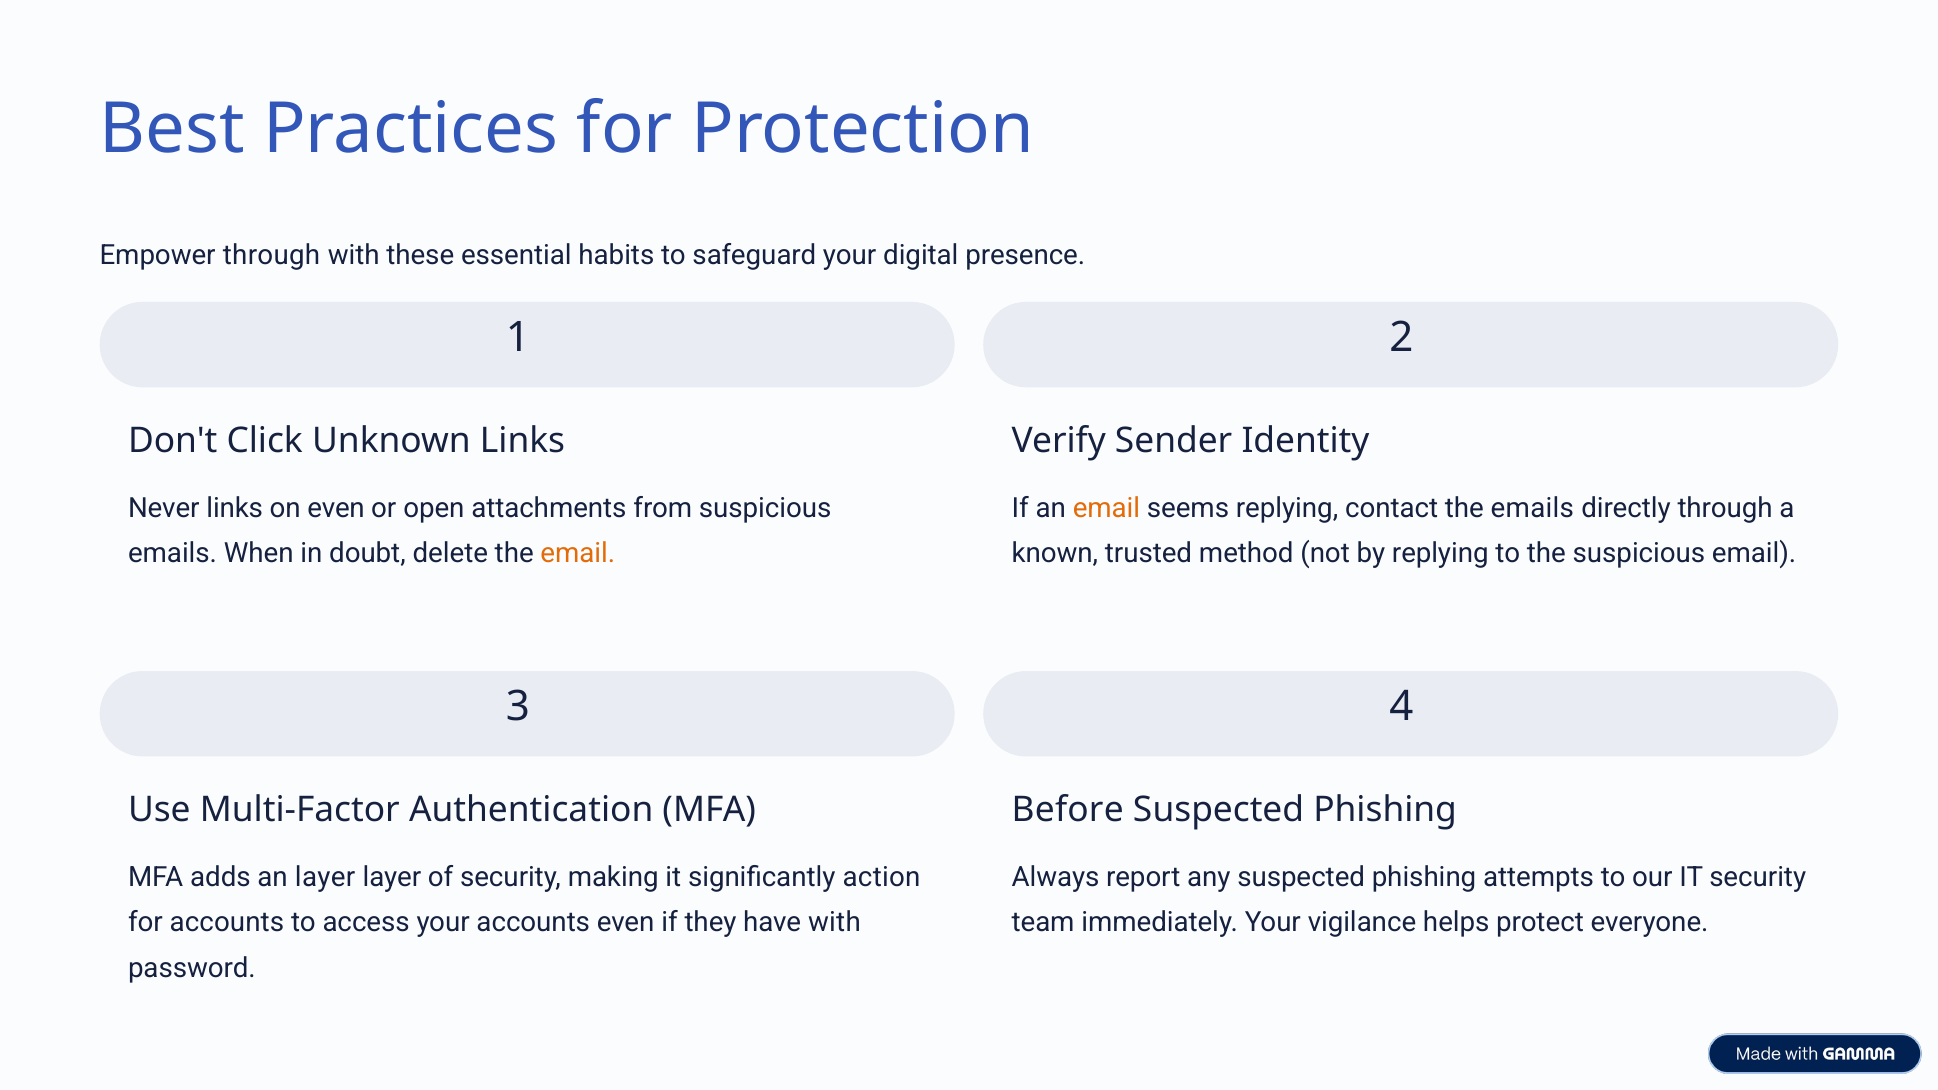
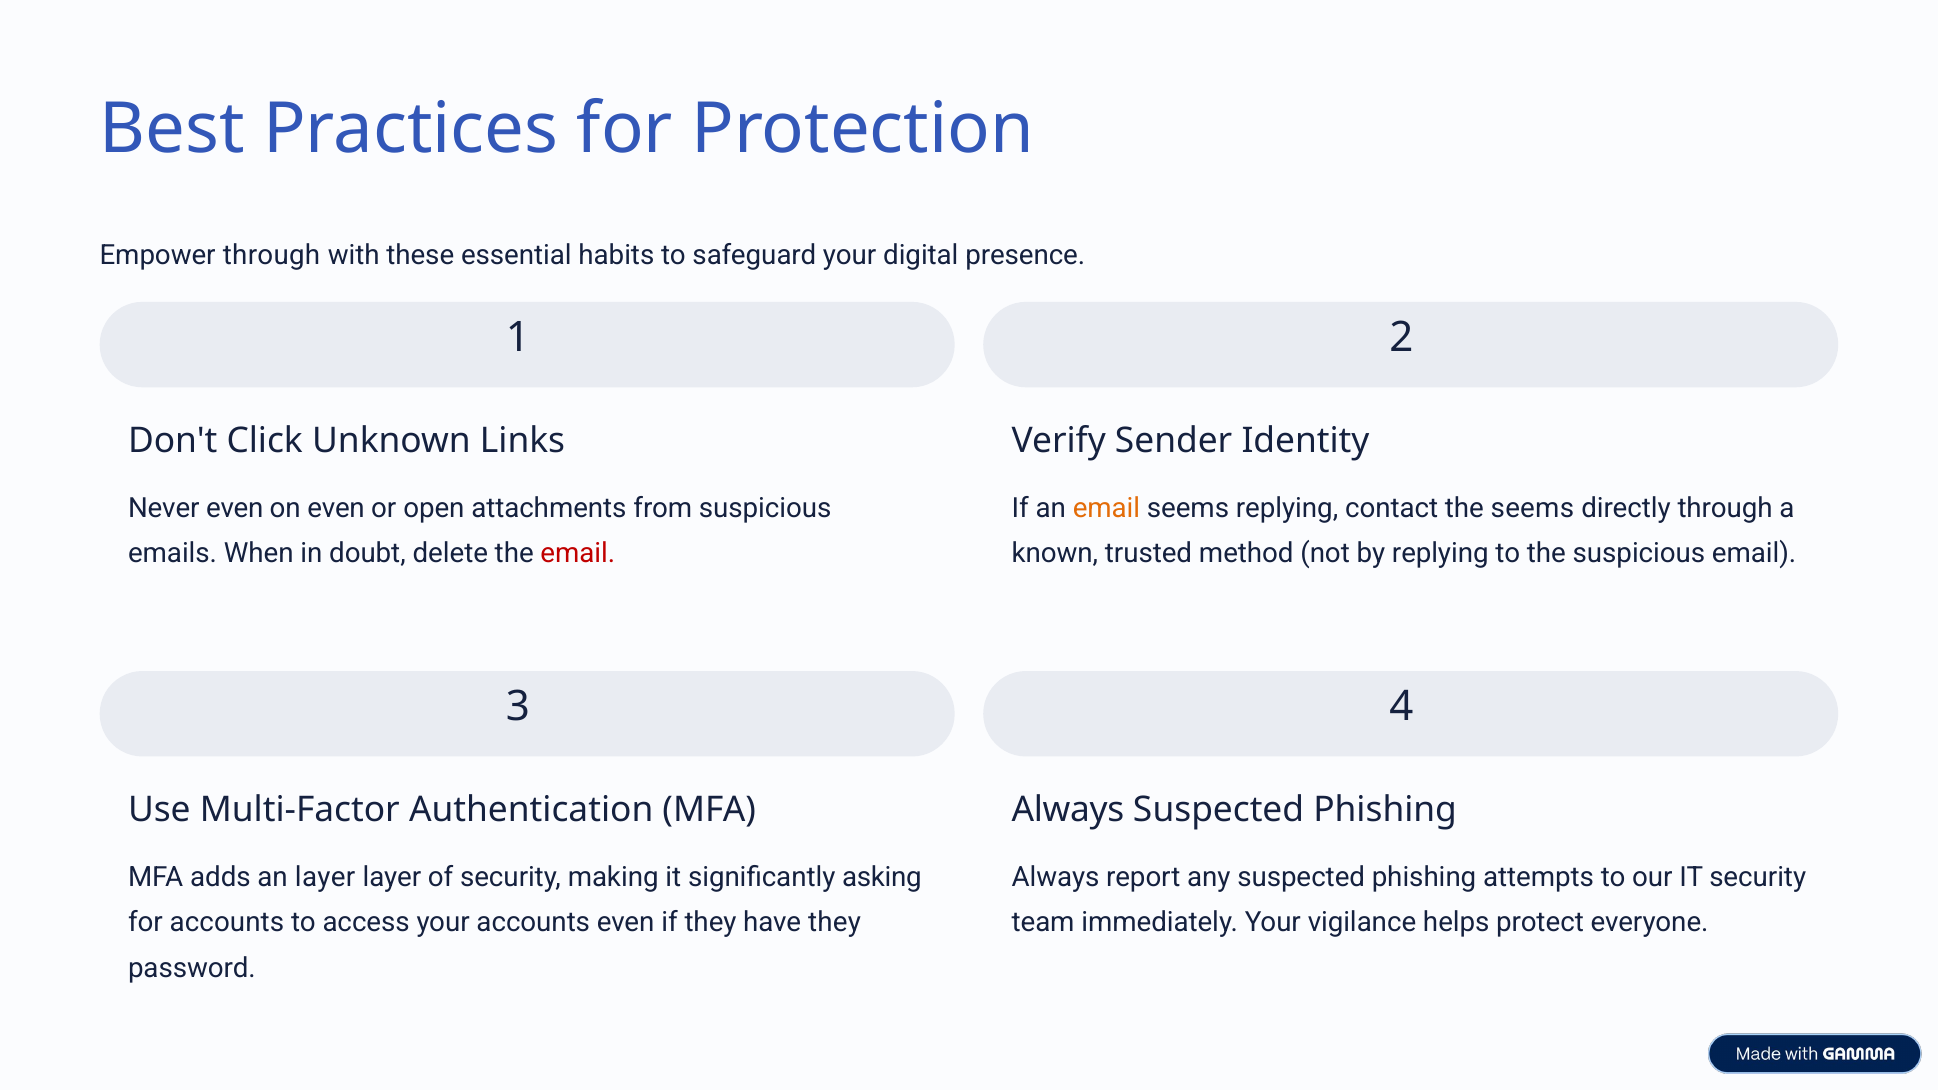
Never links: links -> even (235, 508)
the emails: emails -> seems (1532, 508)
email colour: orange -> red (578, 554)
Before: Before -> Always (1068, 810)
action: action -> asking (882, 877)
have with: with -> they (834, 923)
